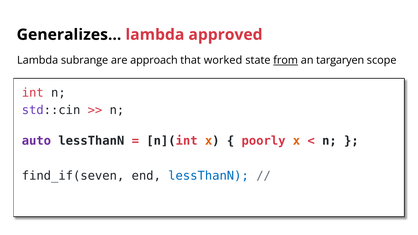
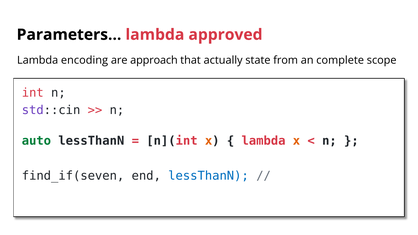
Generalizes…: Generalizes… -> Parameters… (69, 35)
subrange: subrange -> encoding (84, 60)
worked: worked -> actually (223, 60)
from underline: present -> none (286, 60)
targaryen: targaryen -> complete (340, 60)
auto colour: purple -> green (36, 141)
poorly: poorly -> lambda (264, 141)
